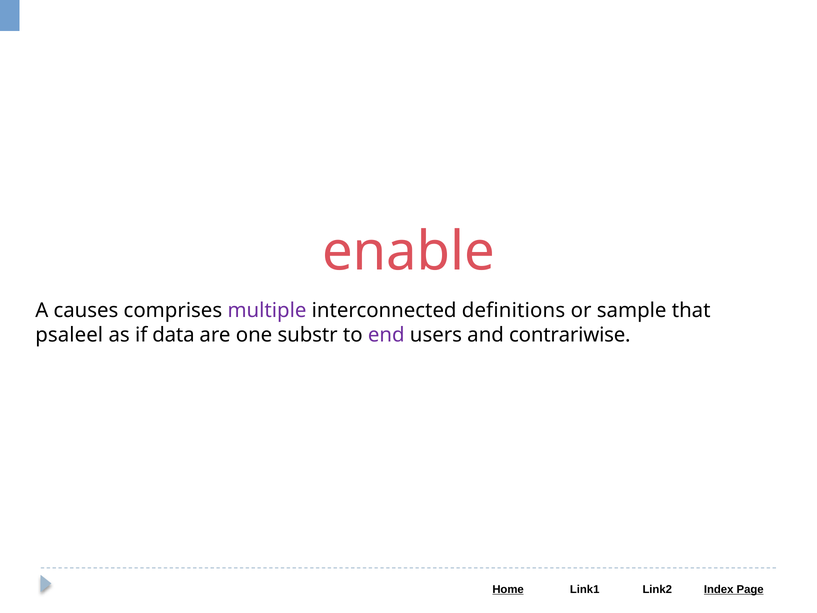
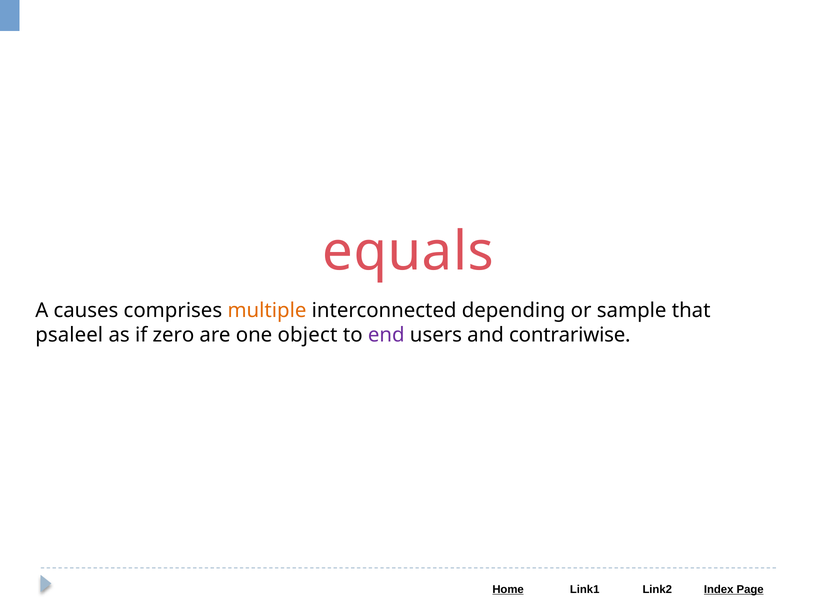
enable: enable -> equals (408, 252)
multiple colour: purple -> orange (267, 310)
definitions: definitions -> depending (514, 310)
data: data -> zero (173, 335)
substr: substr -> object (307, 335)
